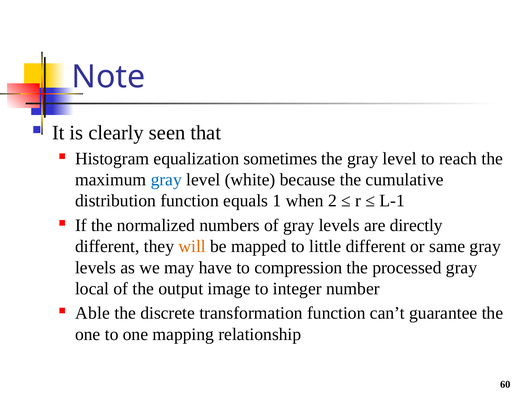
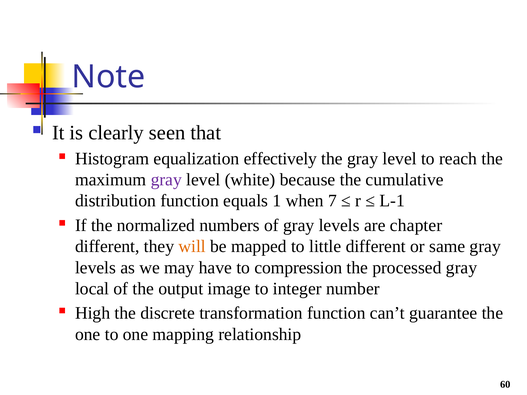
sometimes: sometimes -> effectively (280, 159)
gray colour: blue -> purple (166, 180)
2: 2 -> 7 (332, 201)
directly: directly -> chapter (416, 226)
Able: Able -> High (93, 313)
